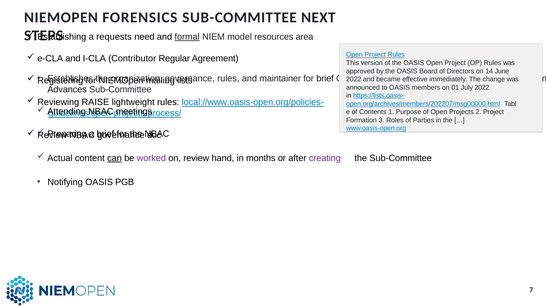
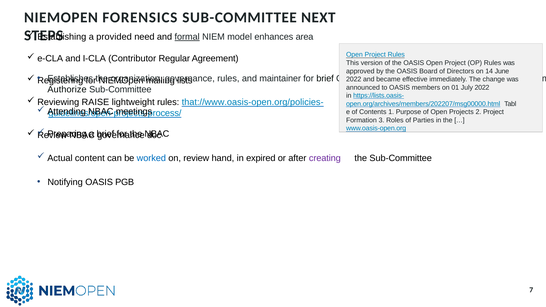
requests: requests -> provided (114, 37)
resources: resources -> enhances (274, 37)
Advances: Advances -> Authorize (67, 89)
local://www.oasis-open.org/policies-: local://www.oasis-open.org/policies- -> that://www.oasis-open.org/policies- (253, 102)
can underline: present -> none (115, 158)
worked colour: purple -> blue (151, 158)
months: months -> expired (261, 158)
